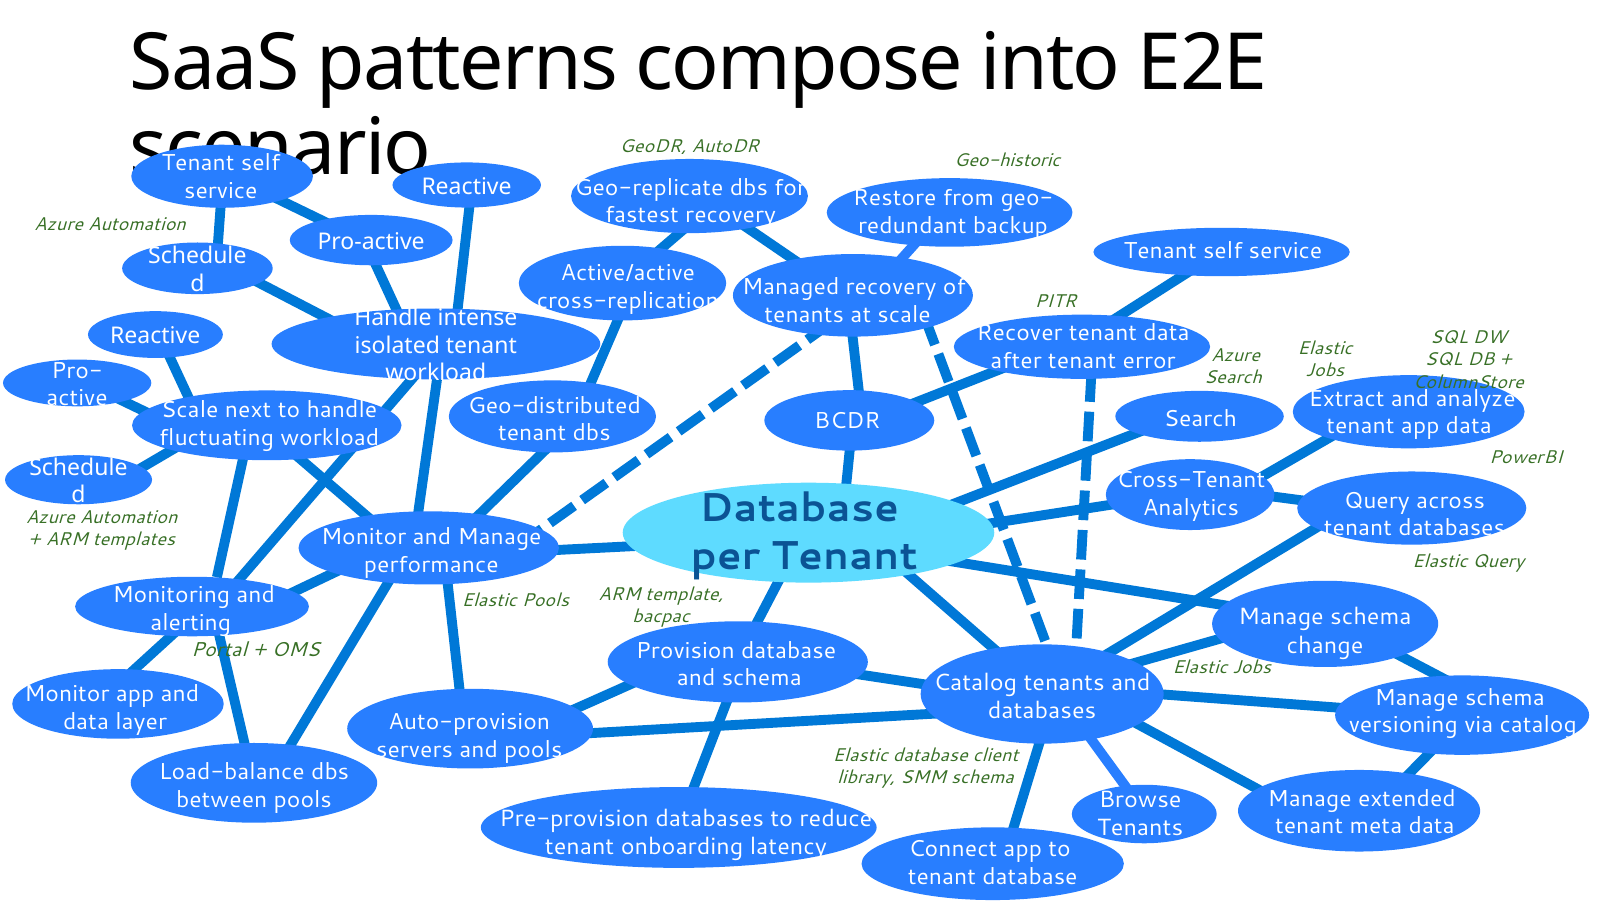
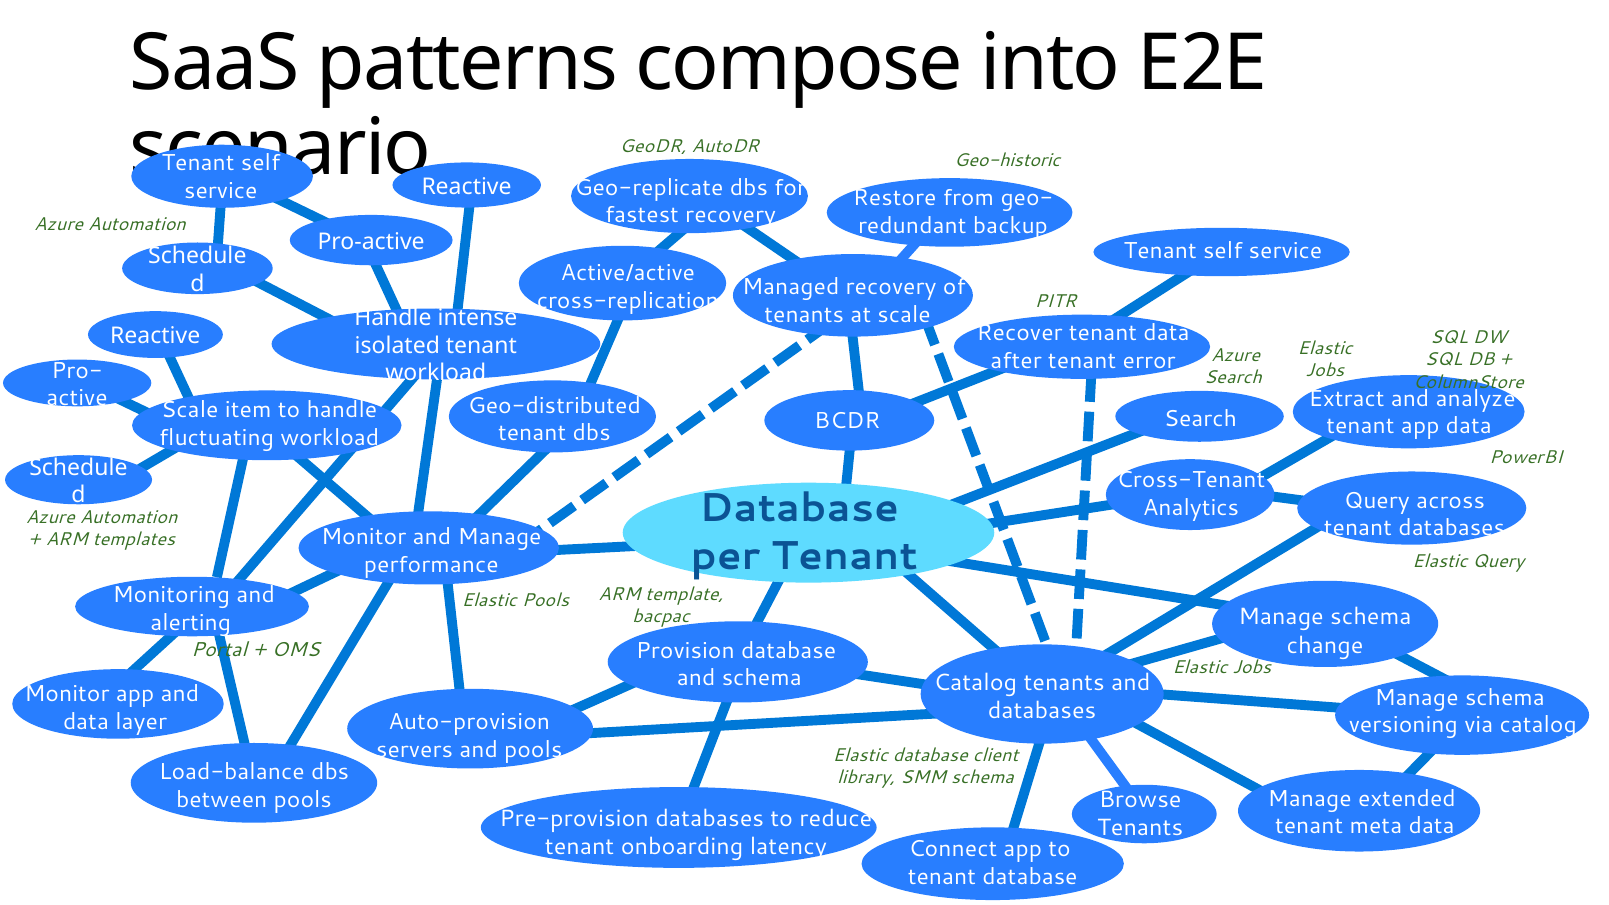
next: next -> item (248, 410)
